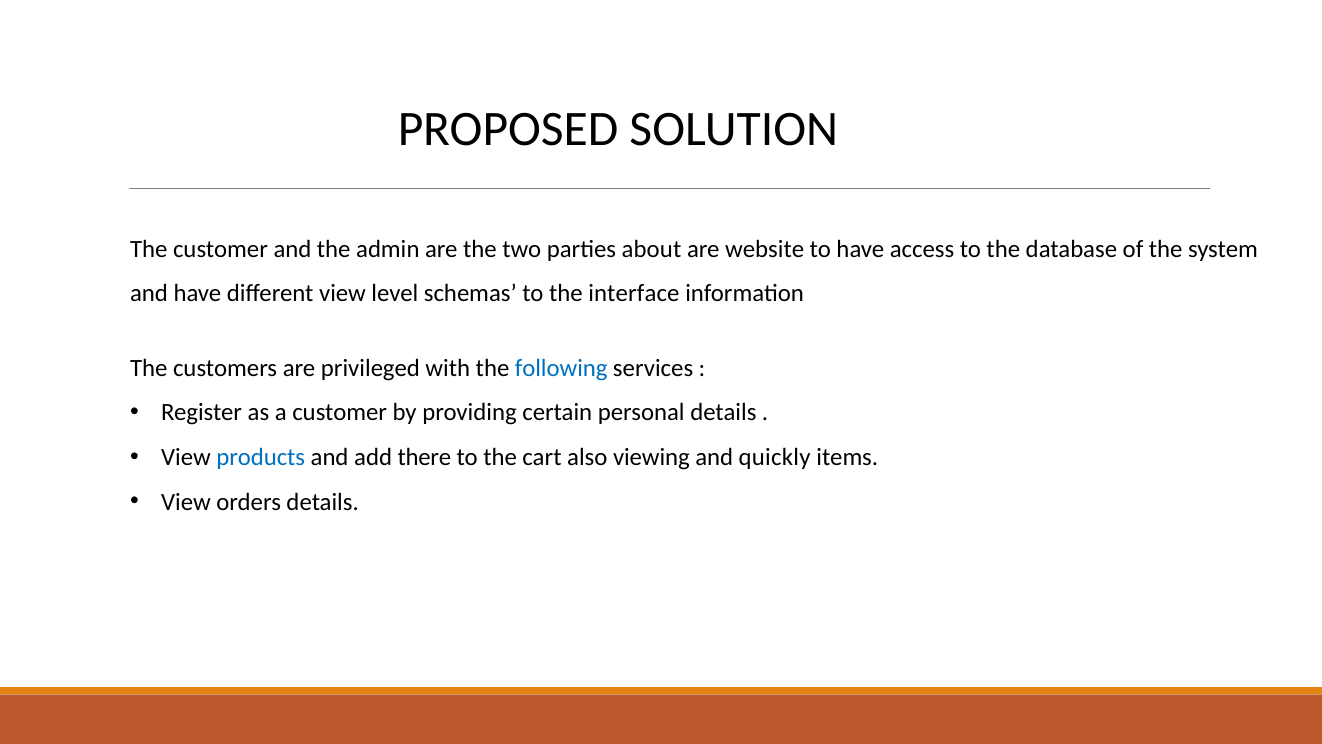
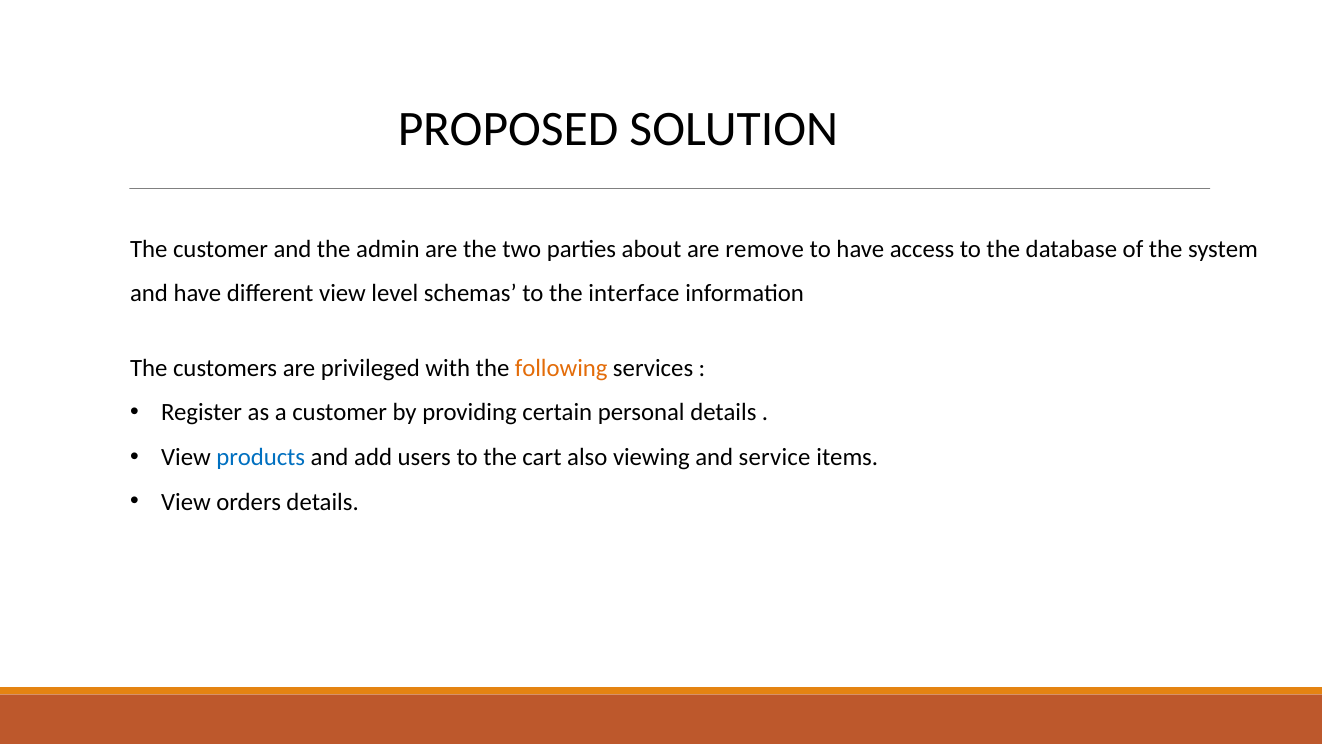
website: website -> remove (765, 249)
following colour: blue -> orange (561, 368)
there: there -> users (424, 457)
quickly: quickly -> service (775, 457)
